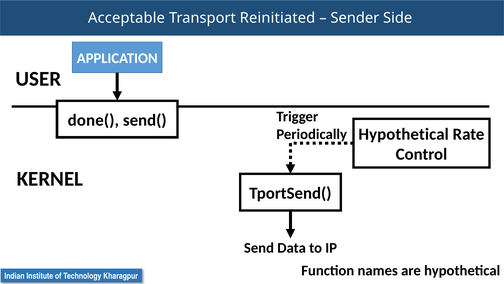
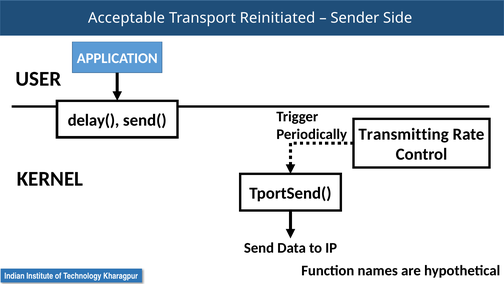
done(: done( -> delay( (94, 120)
Hypothetical: Hypothetical -> Transmitting (404, 134)
